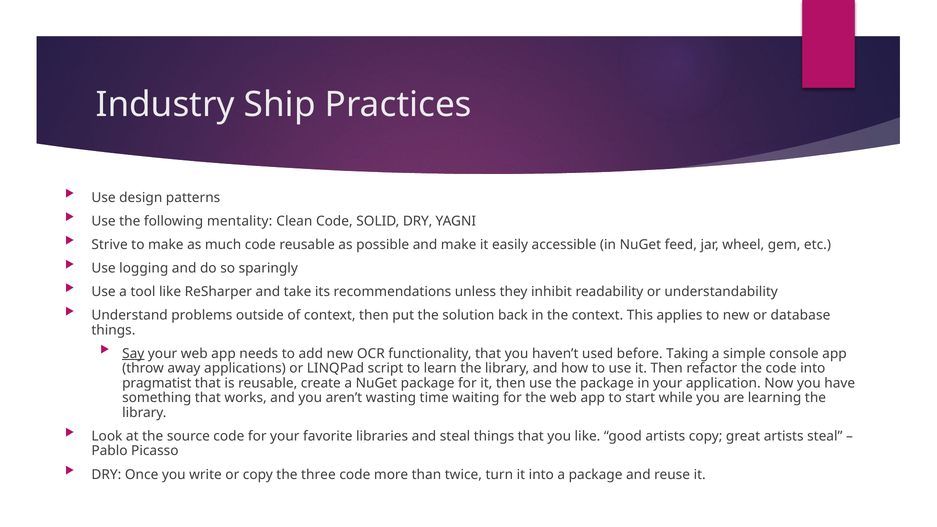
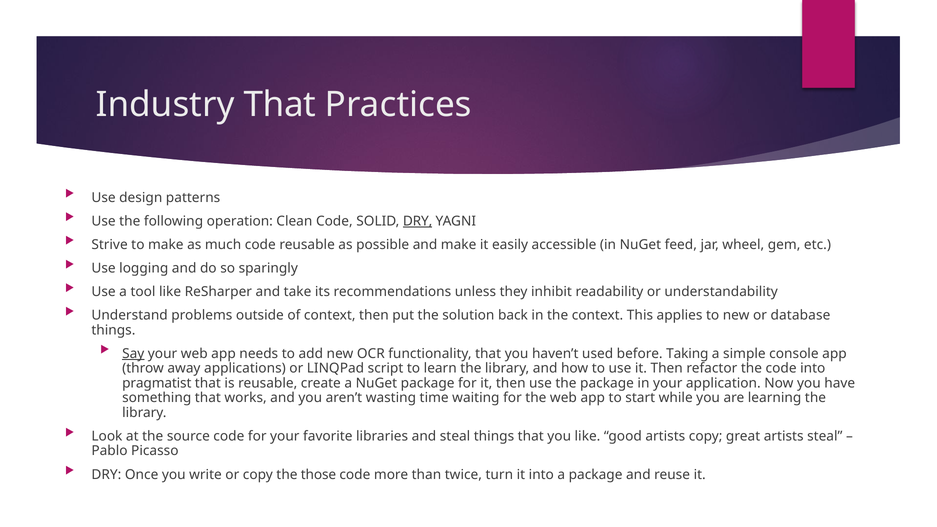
Industry Ship: Ship -> That (280, 104)
mentality: mentality -> operation (240, 221)
DRY underline: none -> present (418, 221)
three: three -> those (318, 475)
